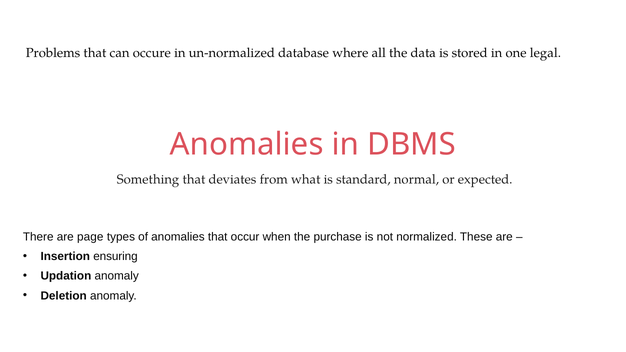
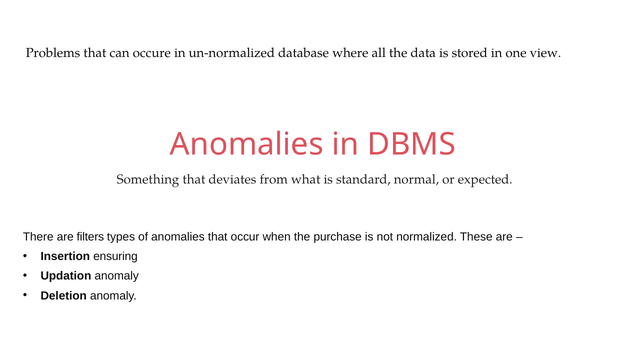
legal: legal -> view (545, 53)
page: page -> filters (90, 237)
